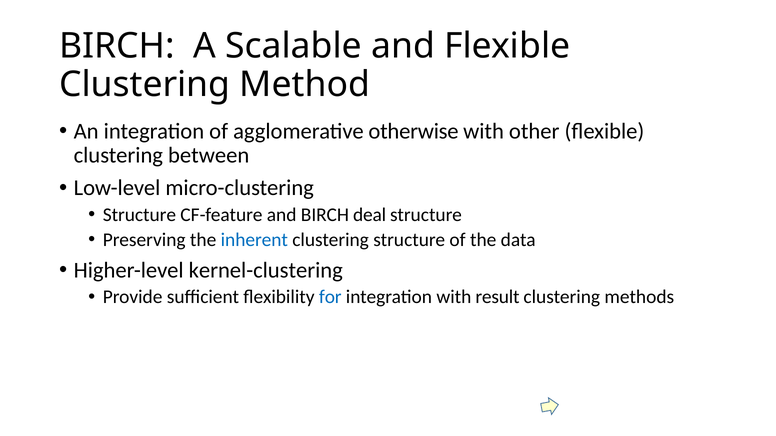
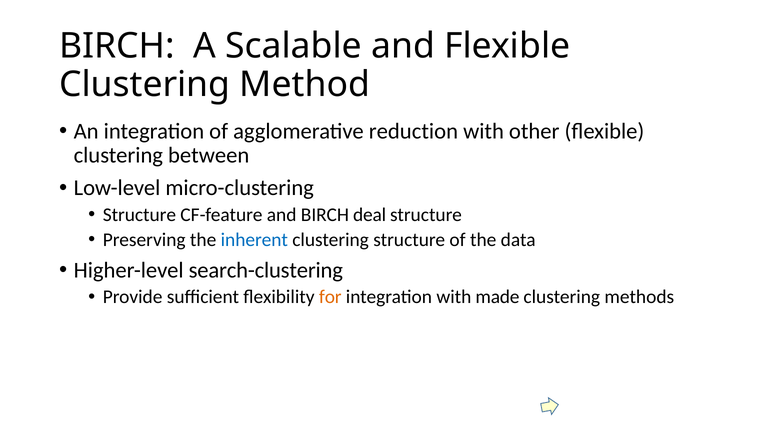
otherwise: otherwise -> reduction (413, 131)
kernel-clustering: kernel-clustering -> search-clustering (266, 271)
for colour: blue -> orange (330, 297)
result: result -> made (497, 297)
